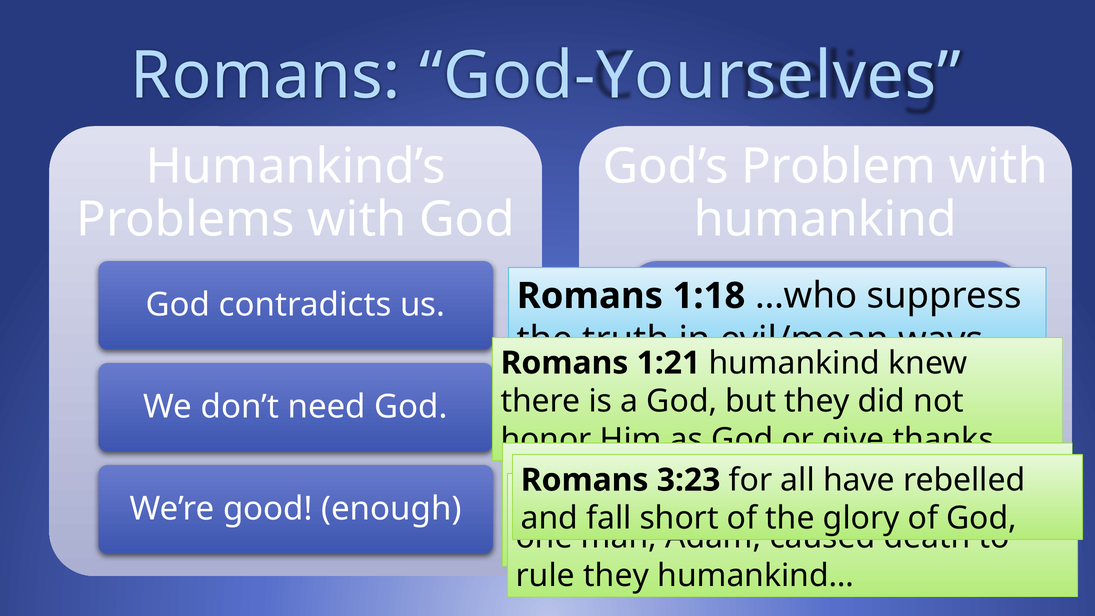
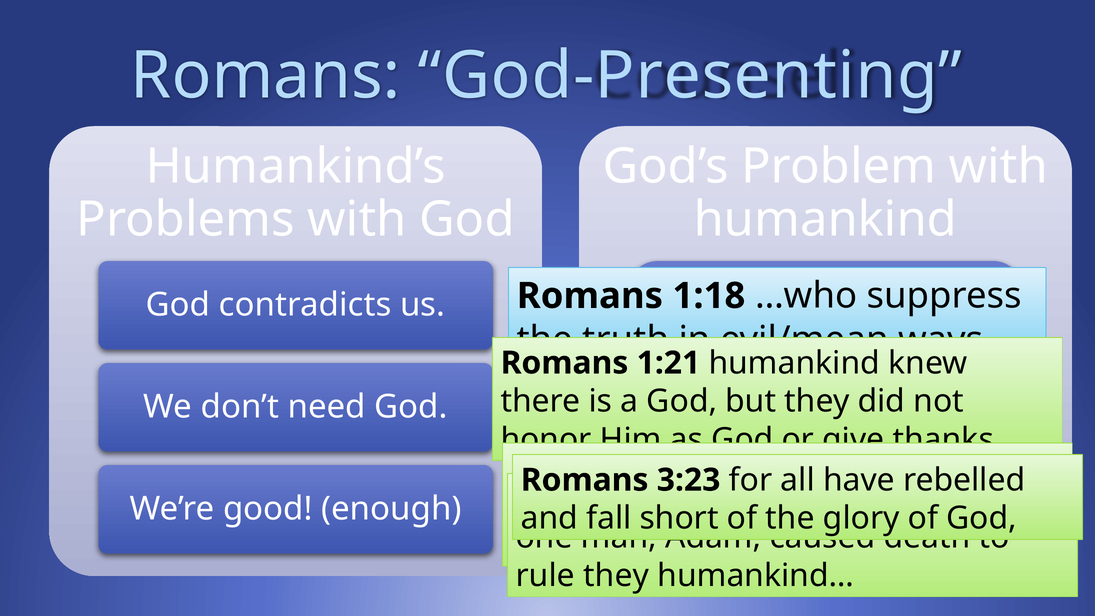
God-Yourselves: God-Yourselves -> God-Presenting (690, 76)
